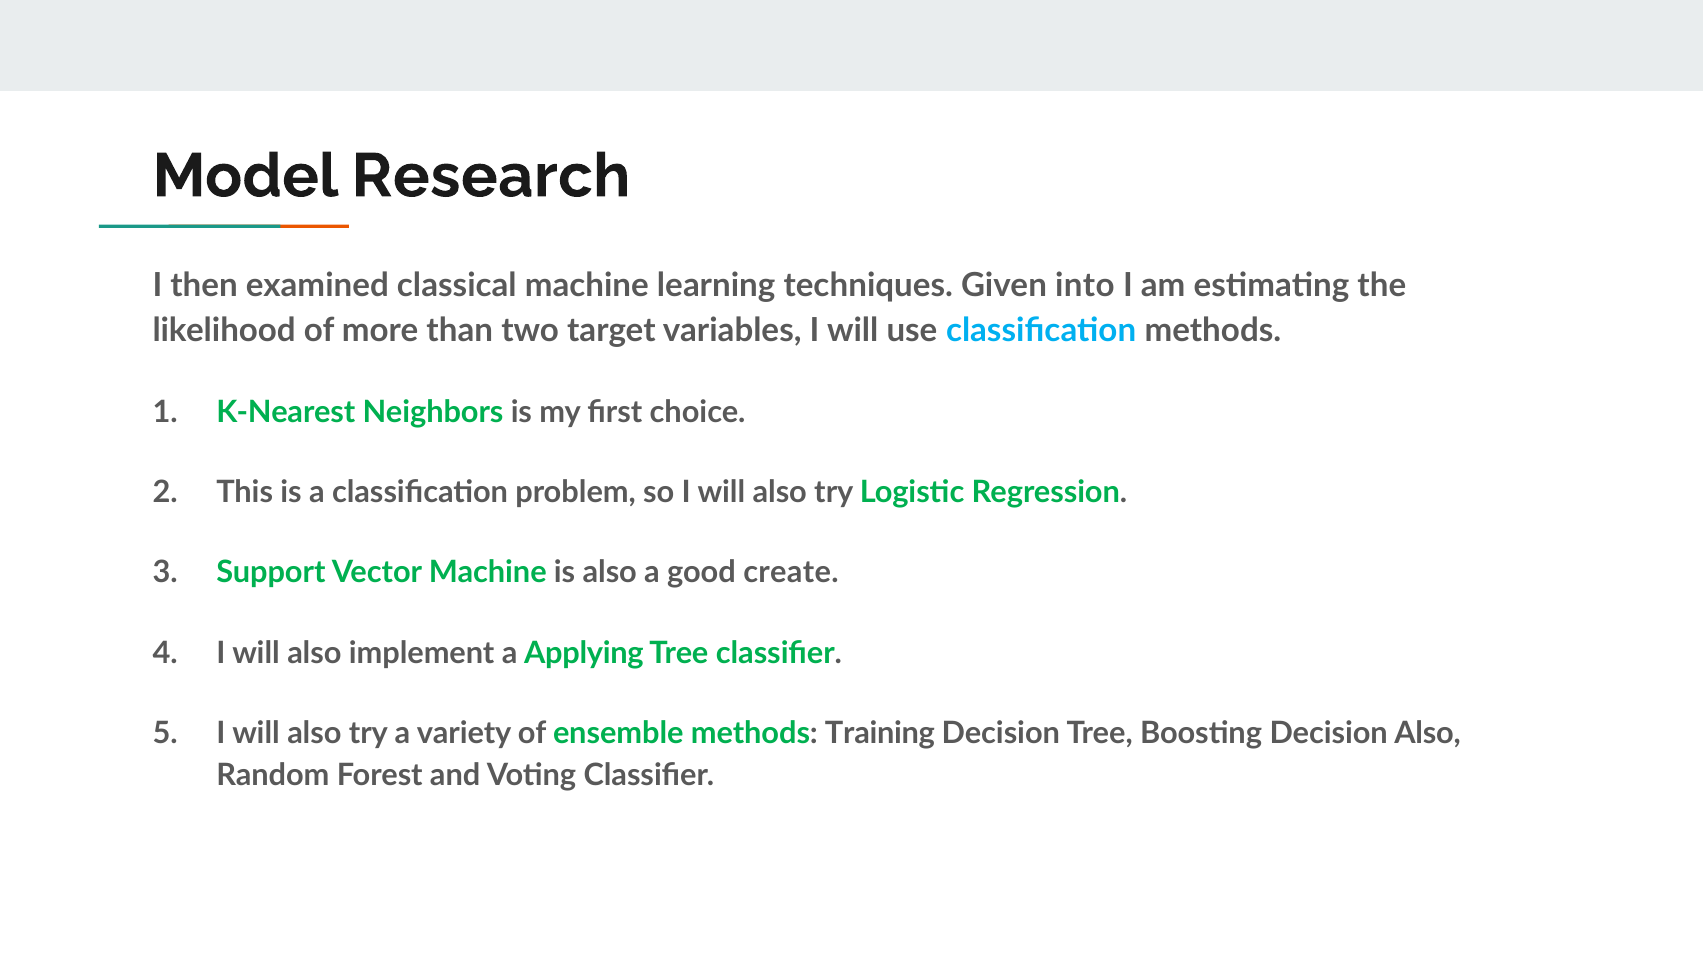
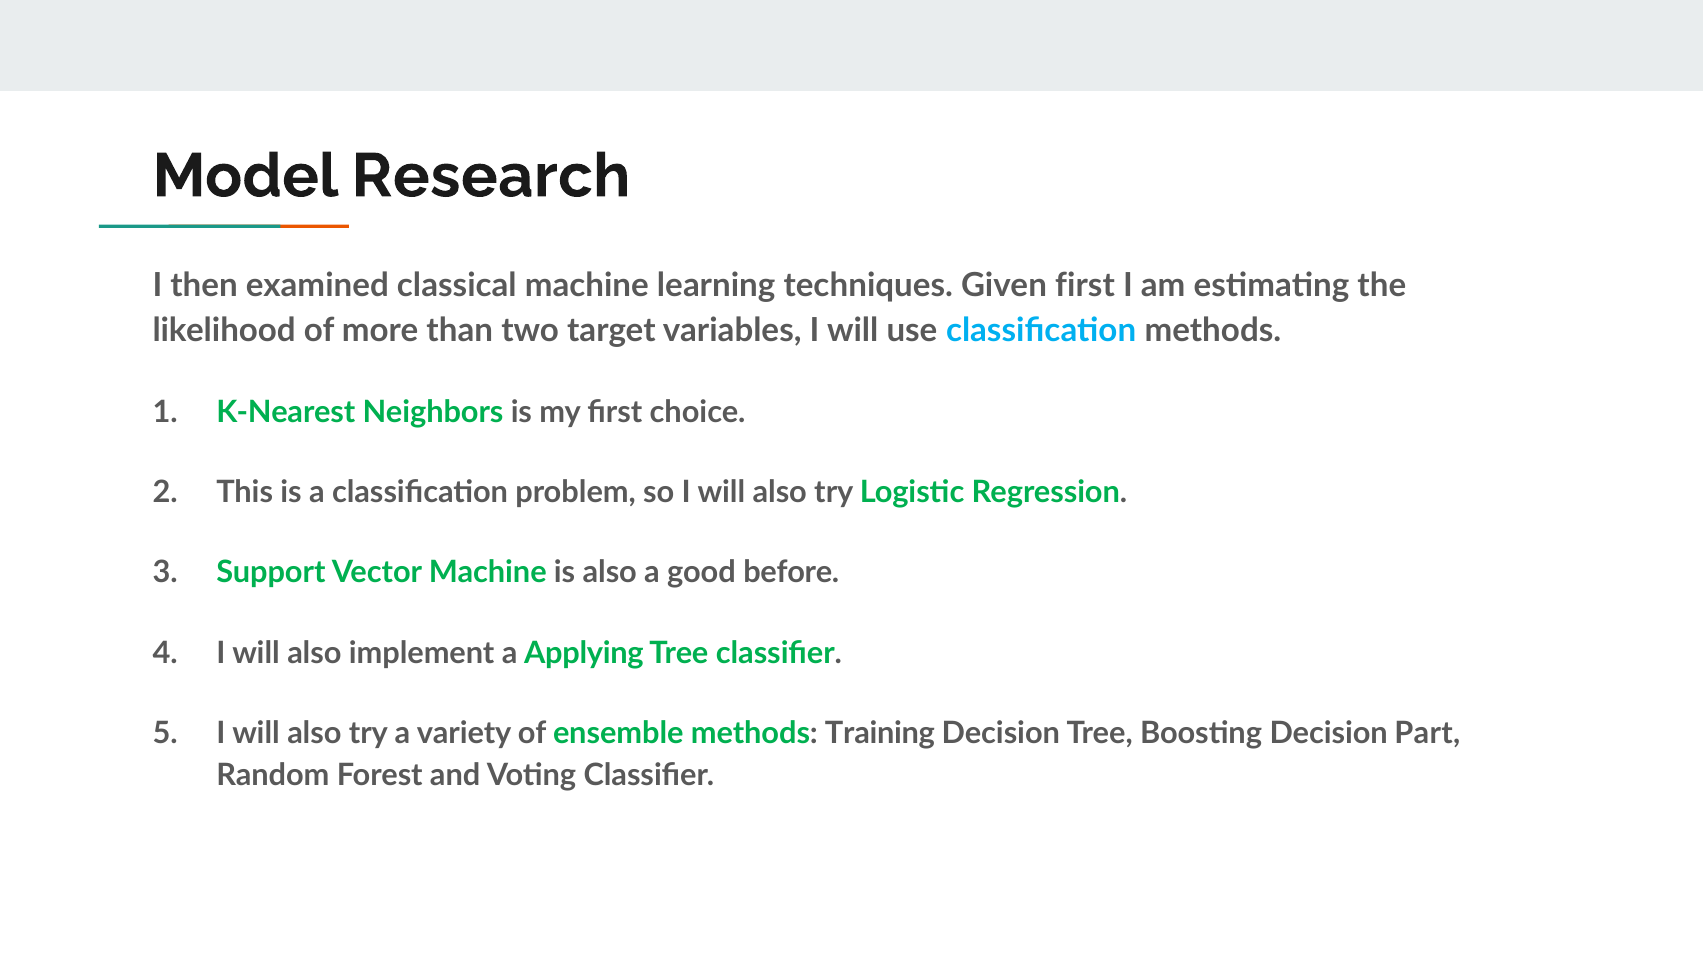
Given into: into -> first (1085, 285)
create: create -> before (791, 573)
Decision Also: Also -> Part (1427, 733)
